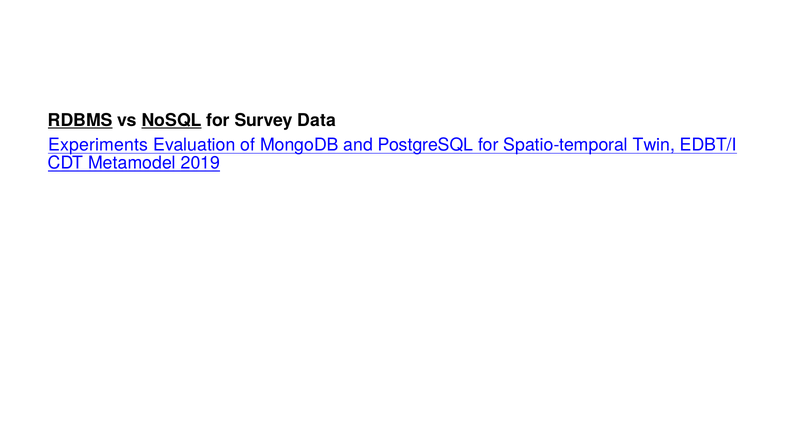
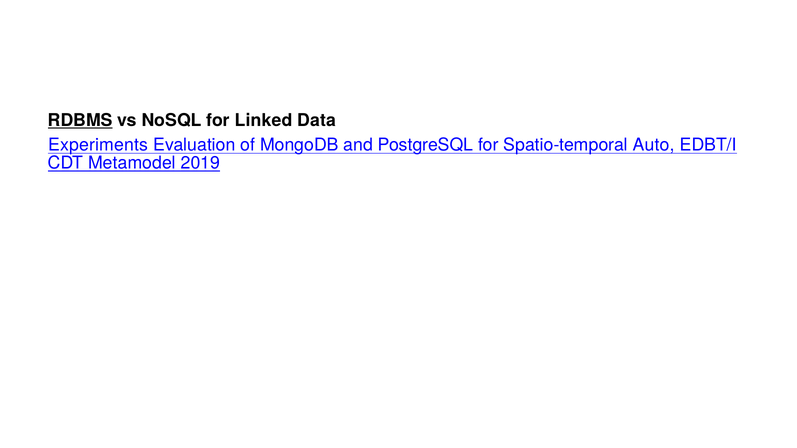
NoSQL underline: present -> none (172, 120)
Survey: Survey -> Linked (264, 120)
Twin: Twin -> Auto (654, 145)
